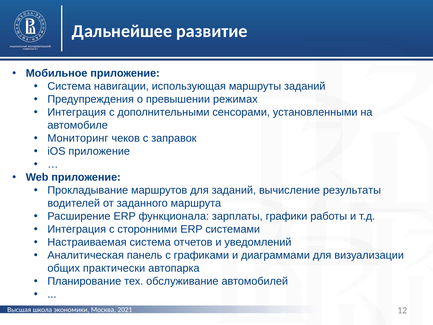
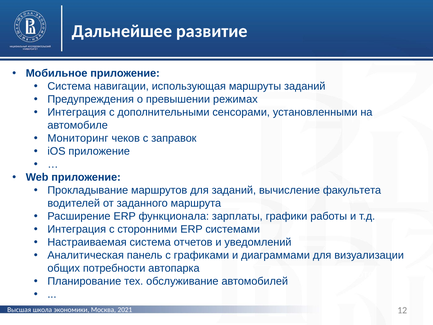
результаты: результаты -> факультета (352, 190)
практически: практически -> потребности (114, 268)
